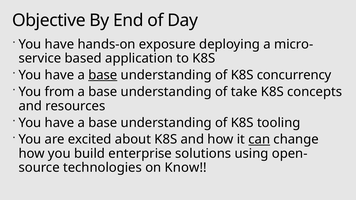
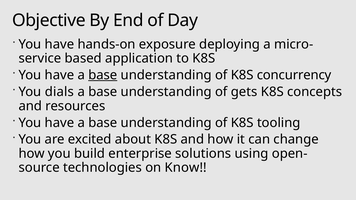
from: from -> dials (59, 92)
take: take -> gets (244, 92)
can underline: present -> none (259, 140)
